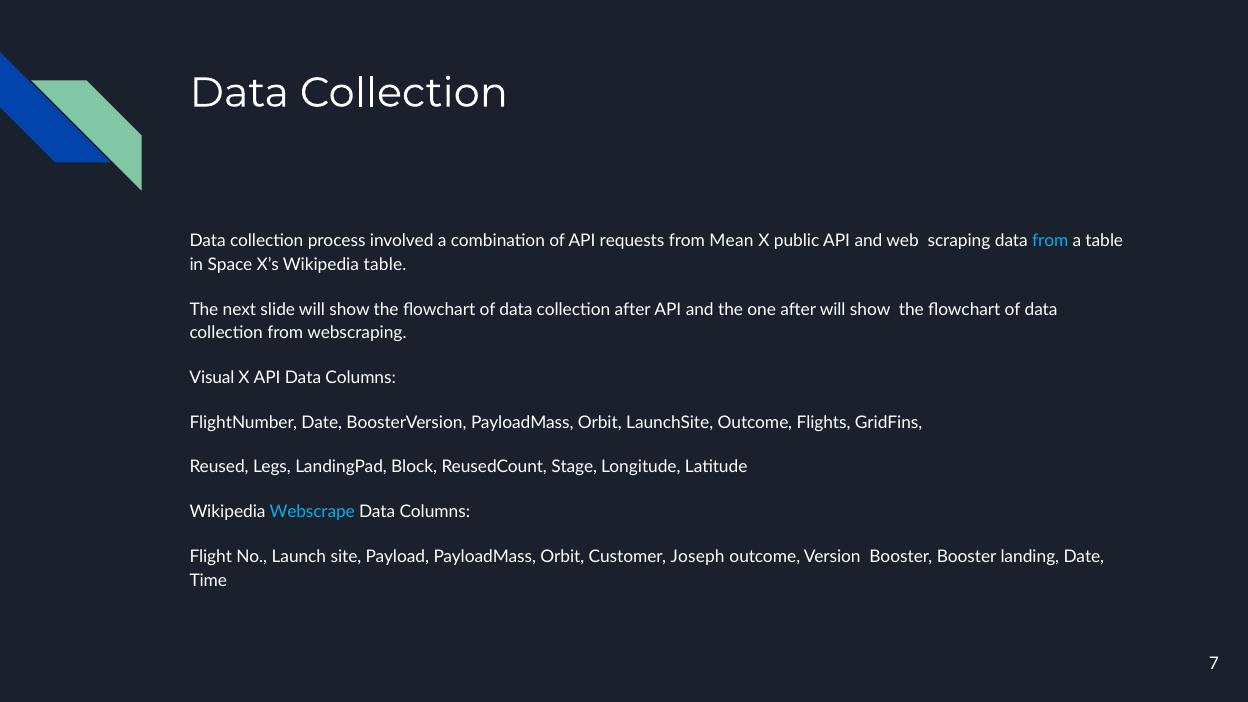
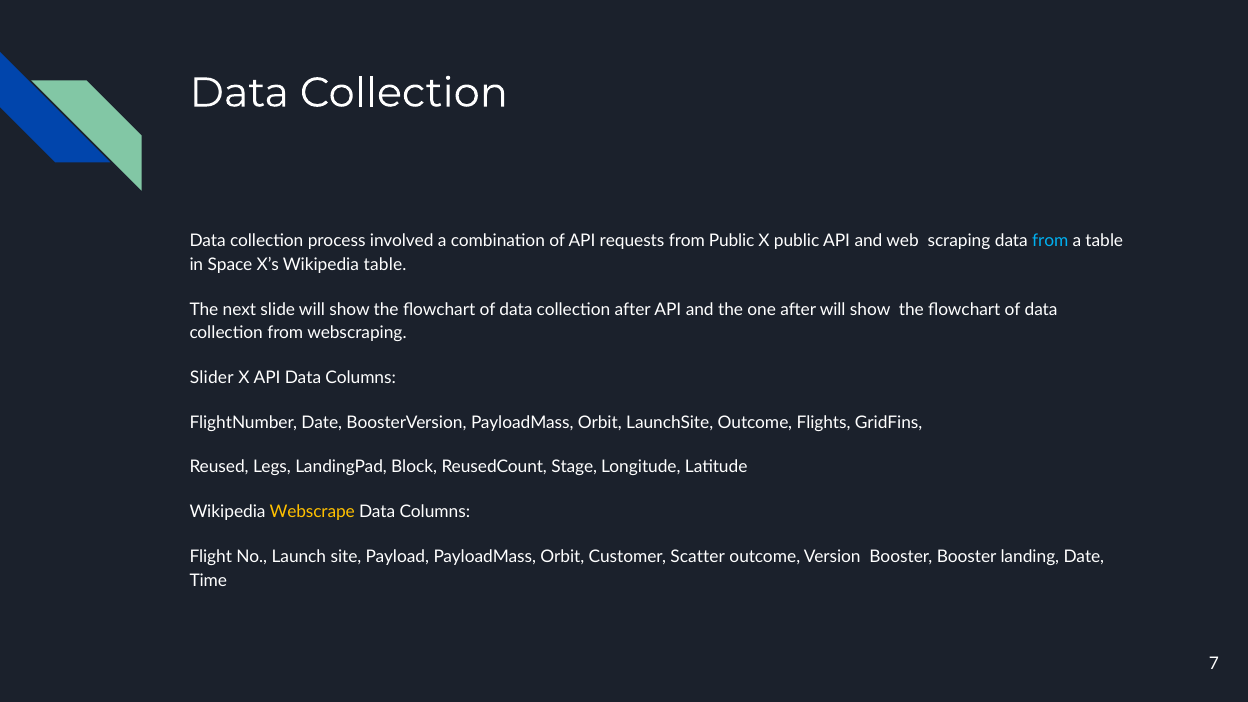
from Mean: Mean -> Public (732, 241)
Visual: Visual -> Slider (212, 378)
Webscrape colour: light blue -> yellow (312, 512)
Joseph: Joseph -> Scatter (698, 557)
